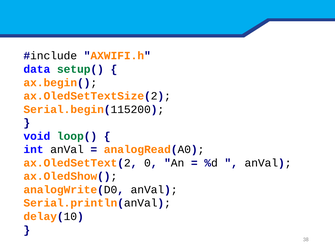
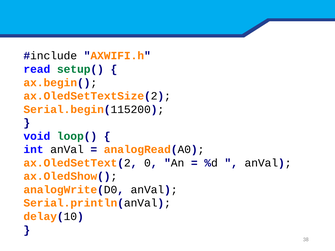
data: data -> read (37, 69)
